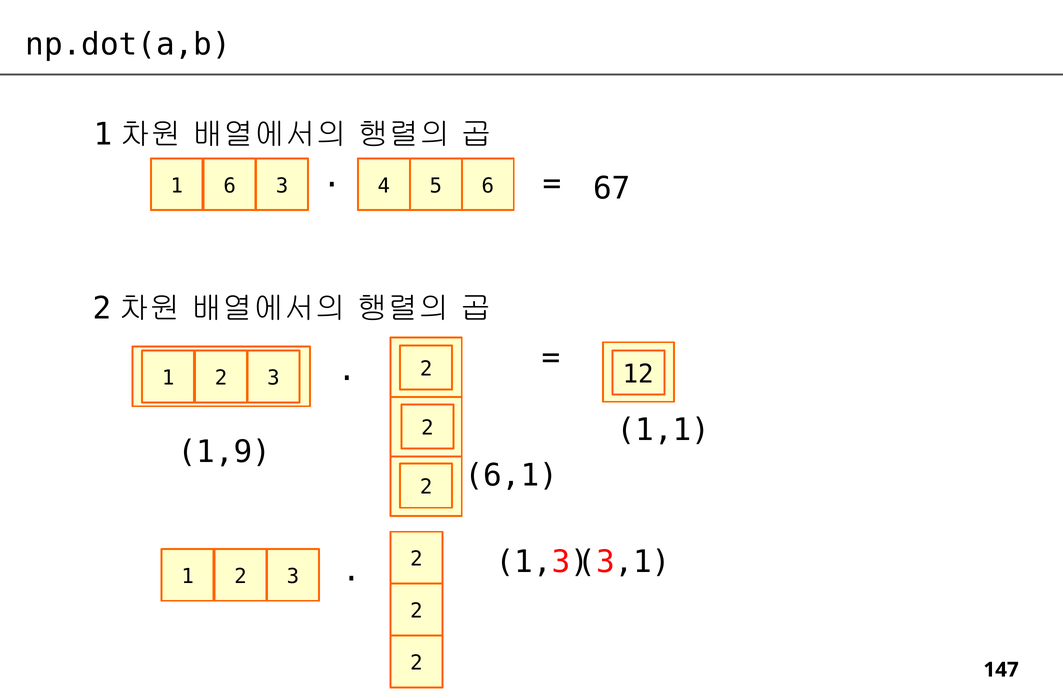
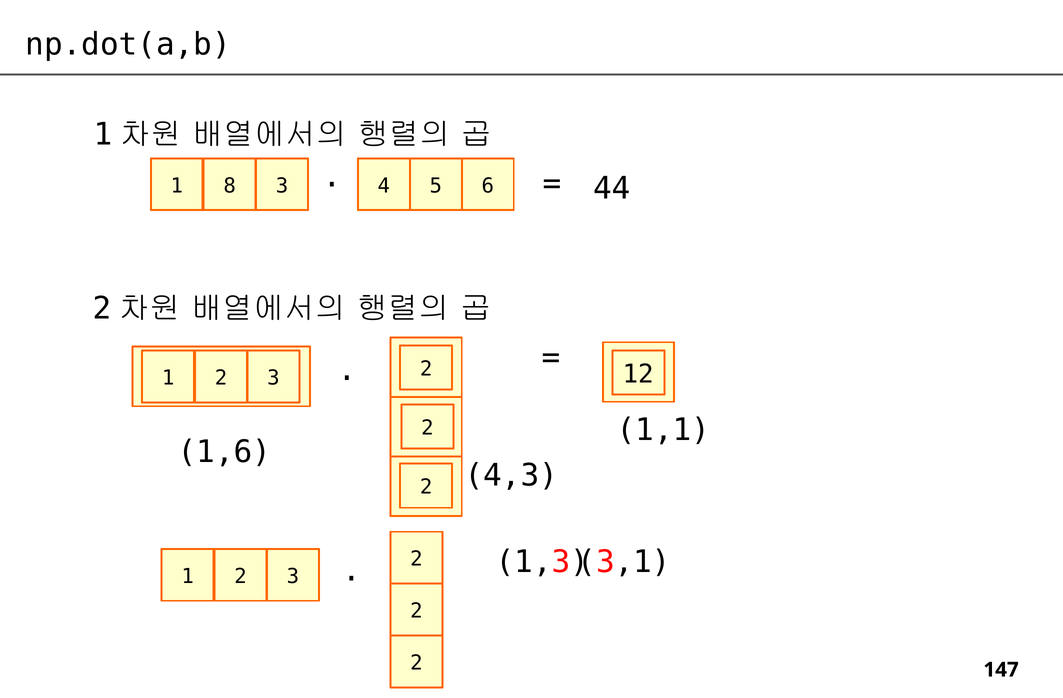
67: 67 -> 44 (612, 189)
1 6: 6 -> 8 (230, 186)
1,9: 1,9 -> 1,6 (224, 452)
6,1: 6,1 -> 4,3 (511, 476)
